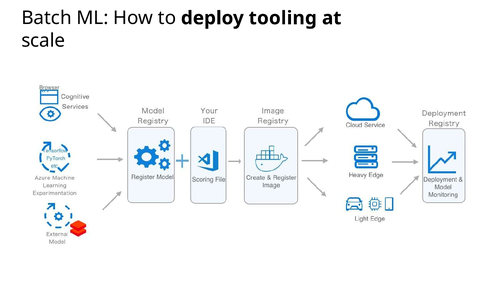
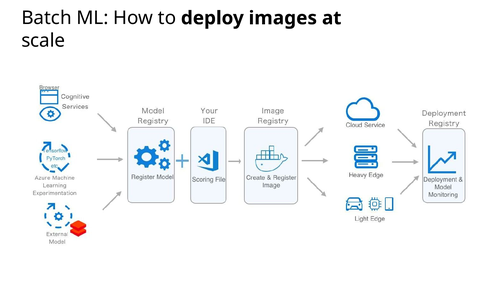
tooling: tooling -> images (283, 18)
